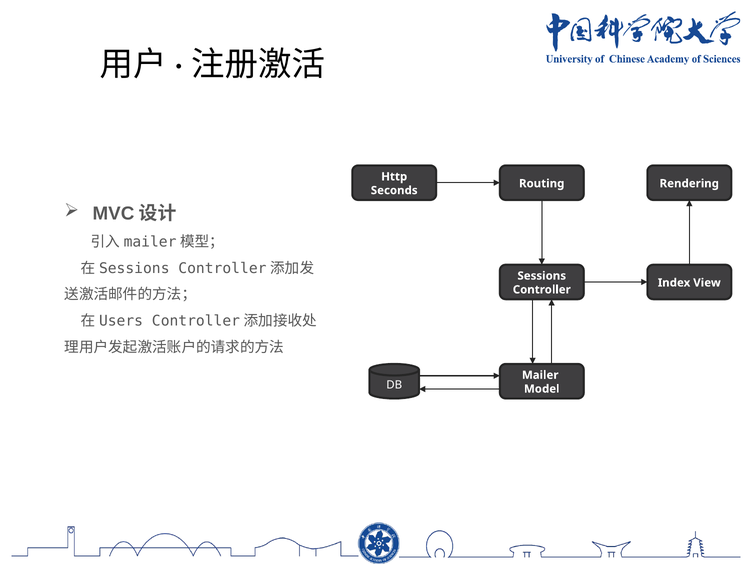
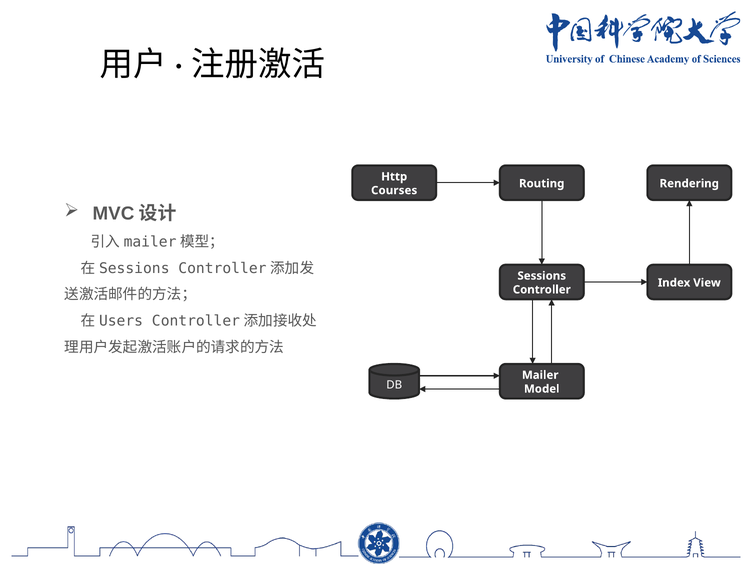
Seconds: Seconds -> Courses (394, 190)
